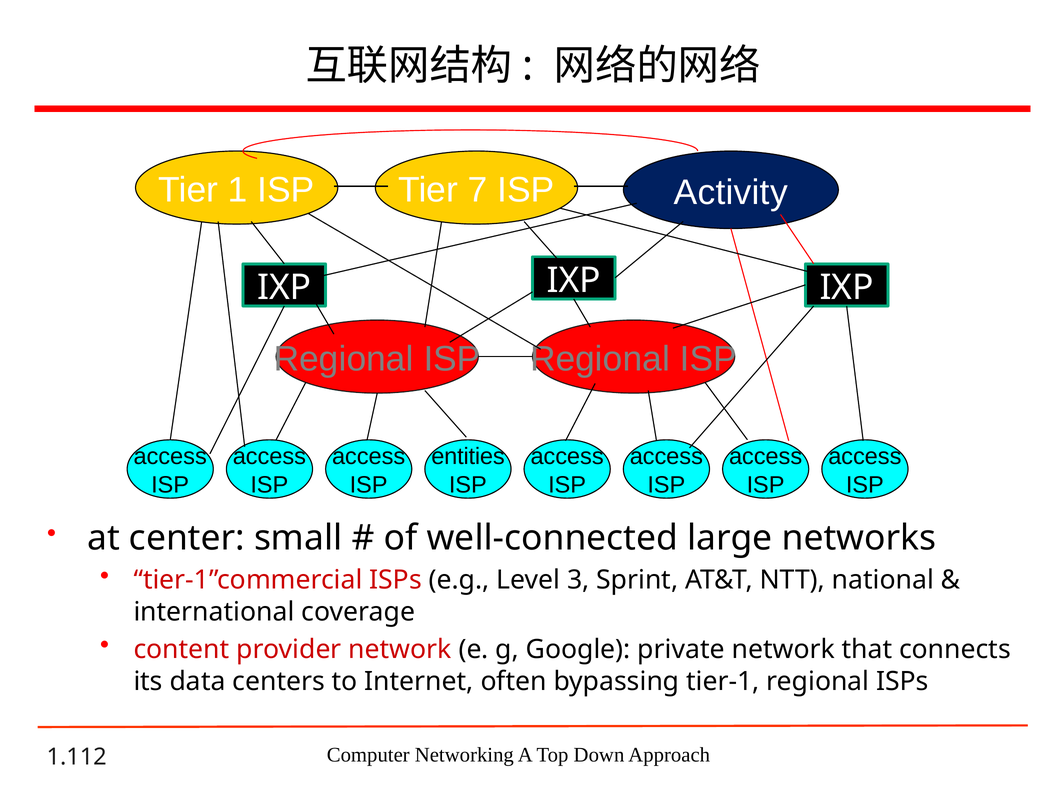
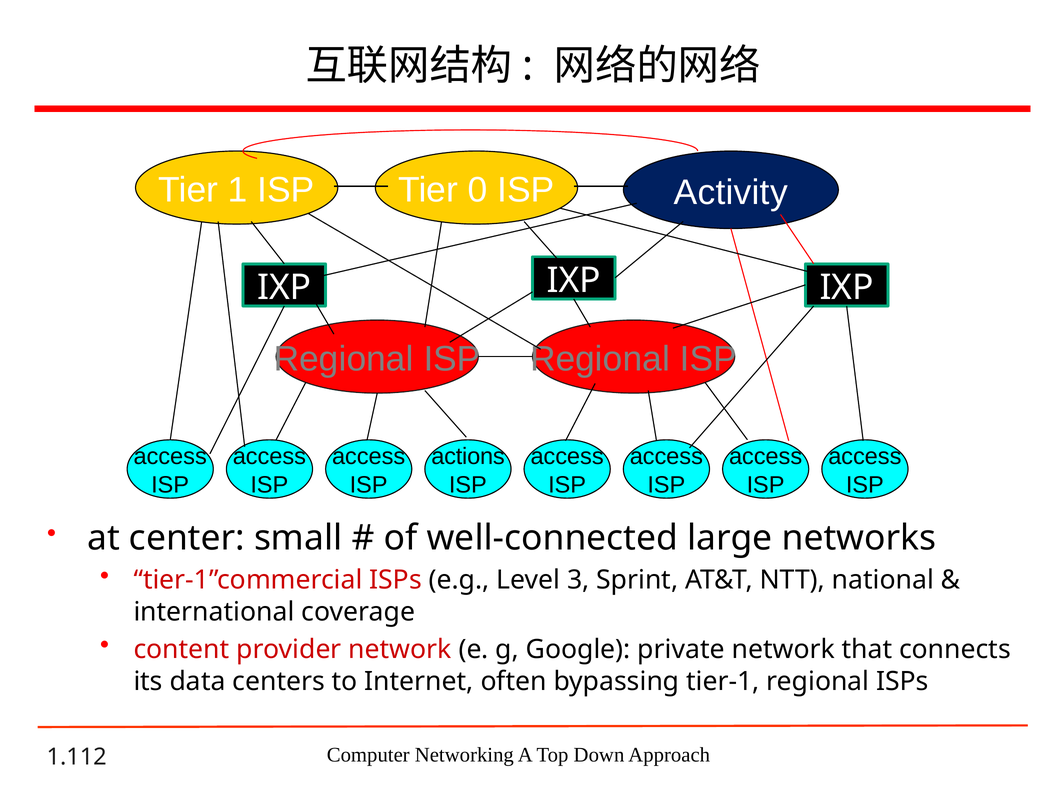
7: 7 -> 0 (478, 190)
entities: entities -> actions (468, 456)
